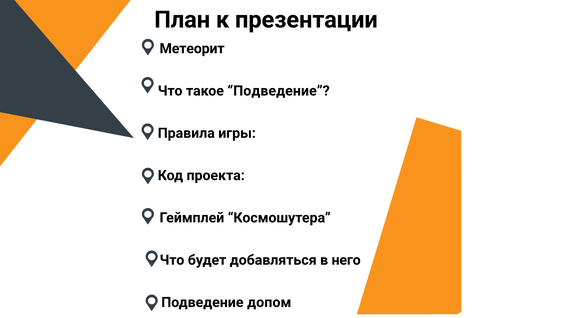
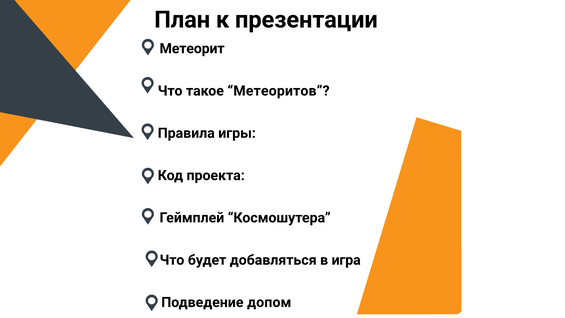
такое Подведение: Подведение -> Метеоритов (279, 91)
него: него -> игра (346, 260)
